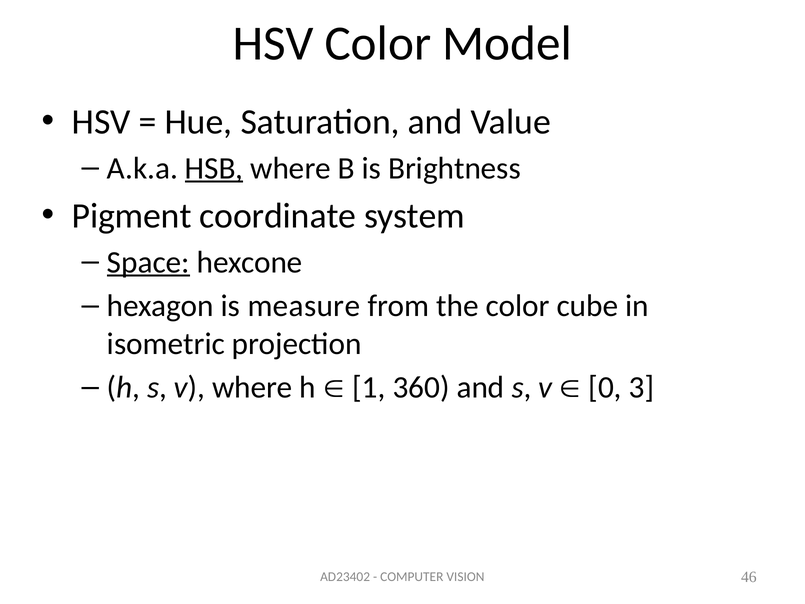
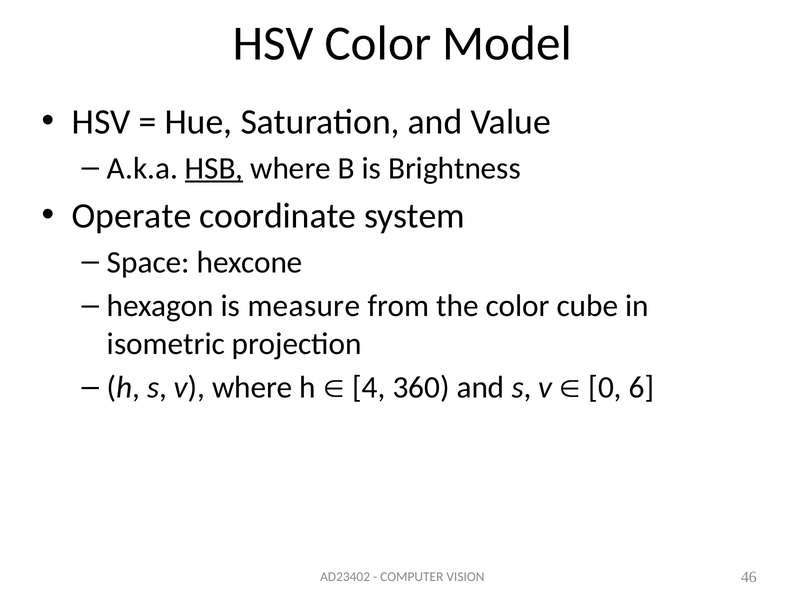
Pigment: Pigment -> Operate (132, 216)
Space underline: present -> none (148, 262)
1: 1 -> 4 (369, 387)
3: 3 -> 6 (641, 387)
